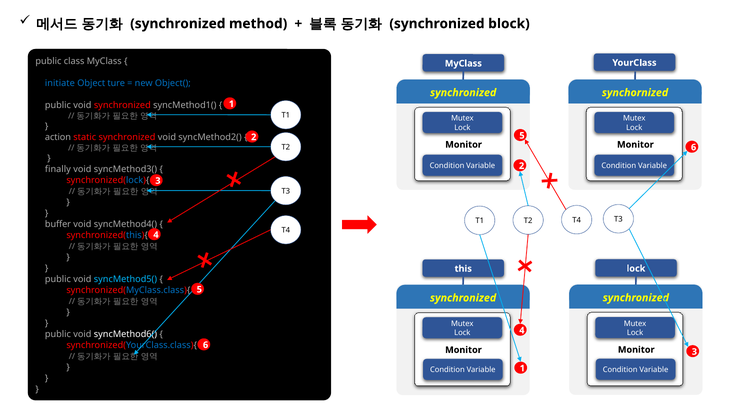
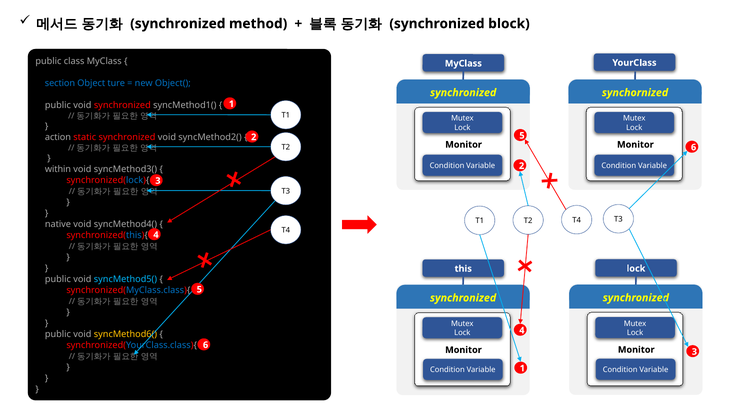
initiate: initiate -> section (60, 83)
finally: finally -> within (58, 169)
buffer: buffer -> native (58, 224)
syncMethod6( colour: white -> yellow (125, 334)
